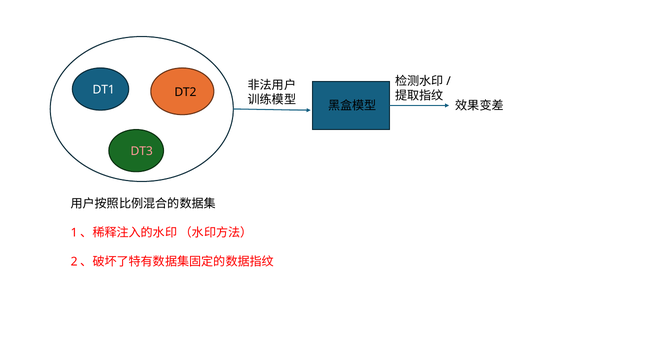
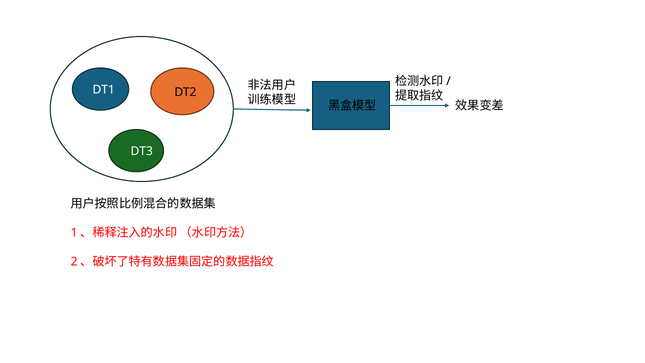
DT3 colour: pink -> white (142, 151)
